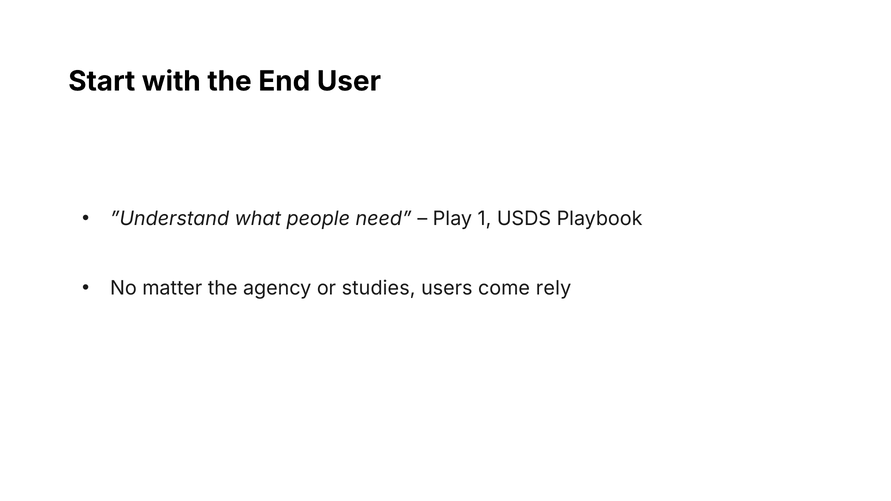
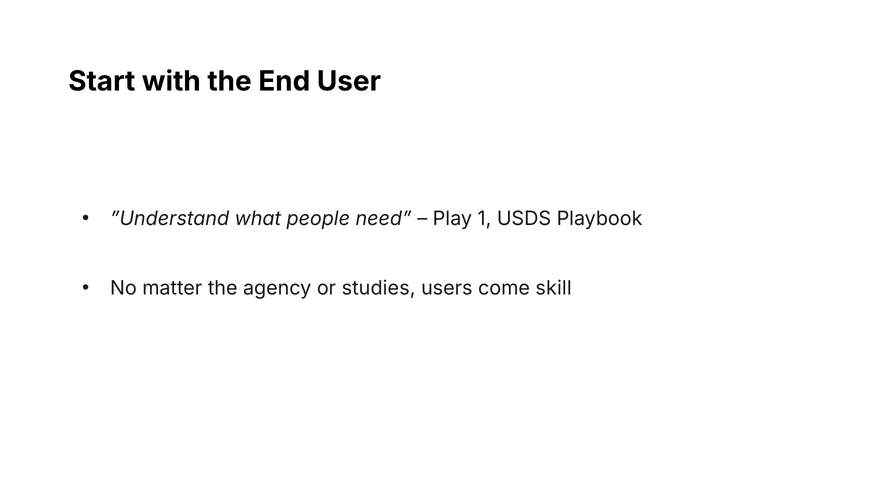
rely: rely -> skill (554, 288)
